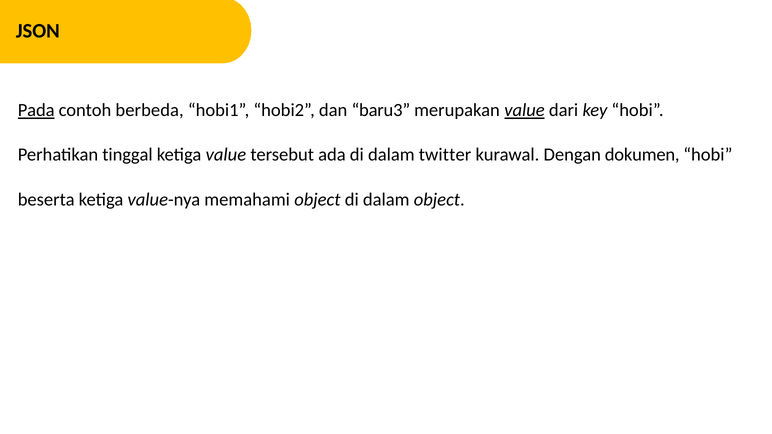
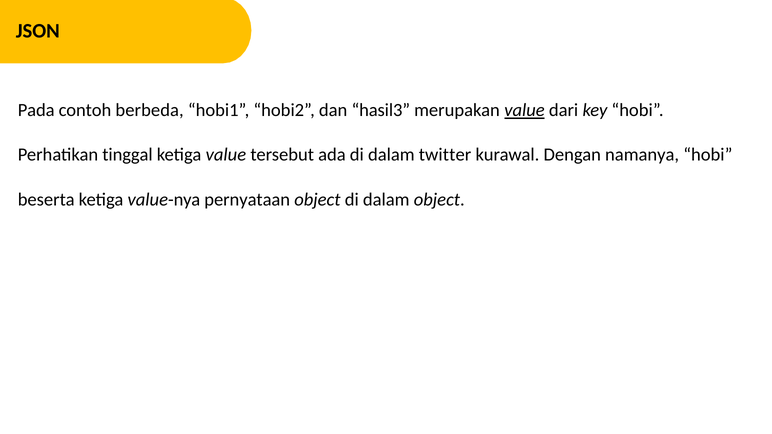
Pada underline: present -> none (36, 110)
baru3: baru3 -> hasil3 (381, 110)
dokumen: dokumen -> namanya (642, 155)
memahami: memahami -> pernyataan (247, 199)
